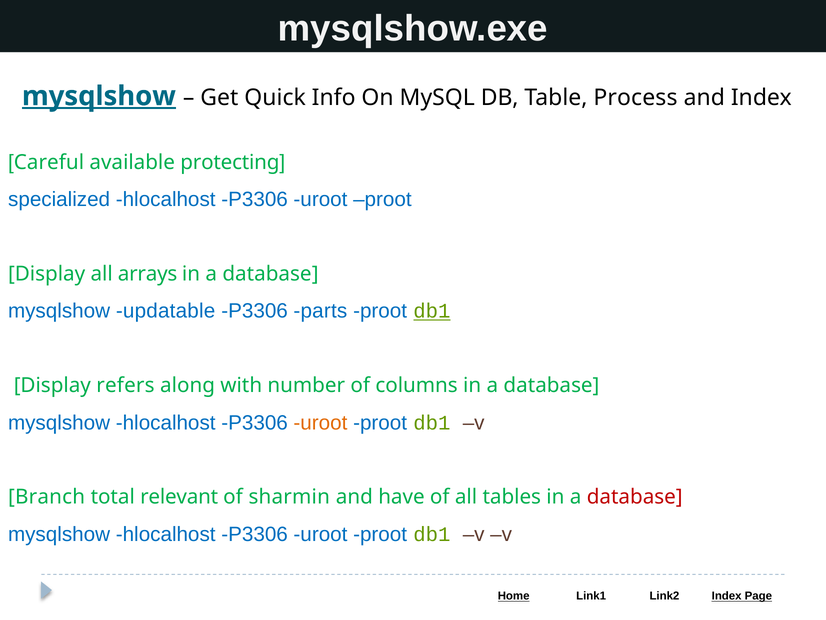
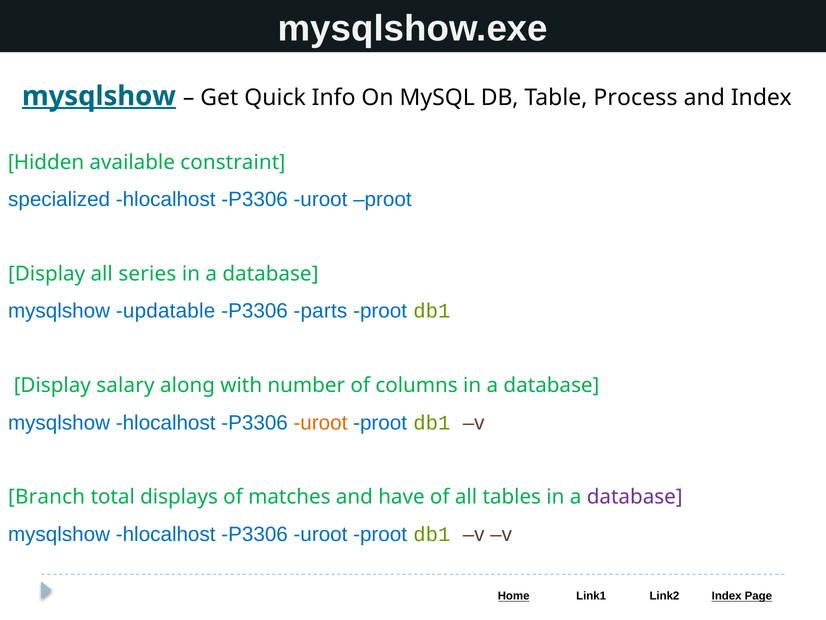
Careful: Careful -> Hidden (49, 162)
protecting: protecting -> constraint (230, 162)
arrays: arrays -> series (147, 274)
db1 underline: present -> none (432, 311)
refers: refers -> salary (125, 385)
relevant: relevant -> displays (179, 497)
sharmin: sharmin -> matches (289, 497)
database colour: red -> purple (635, 497)
